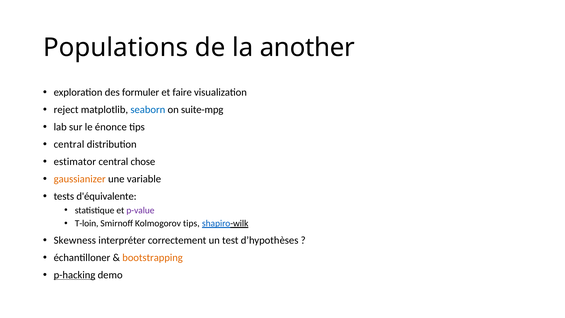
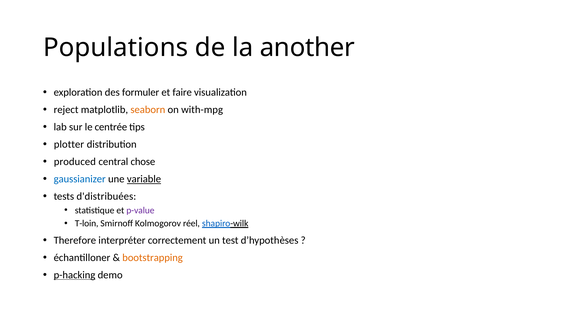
seaborn colour: blue -> orange (148, 110)
suite-mpg: suite-mpg -> with-mpg (202, 110)
énonce: énonce -> centrée (111, 127)
central: central -> plotter (69, 144)
estimator: estimator -> produced (75, 162)
gaussianizer colour: orange -> blue (80, 179)
variable underline: none -> present (144, 179)
d'équivalente: d'équivalente -> d'distribuées (106, 196)
Kolmogorov tips: tips -> réel (191, 223)
Skewness: Skewness -> Therefore (75, 240)
